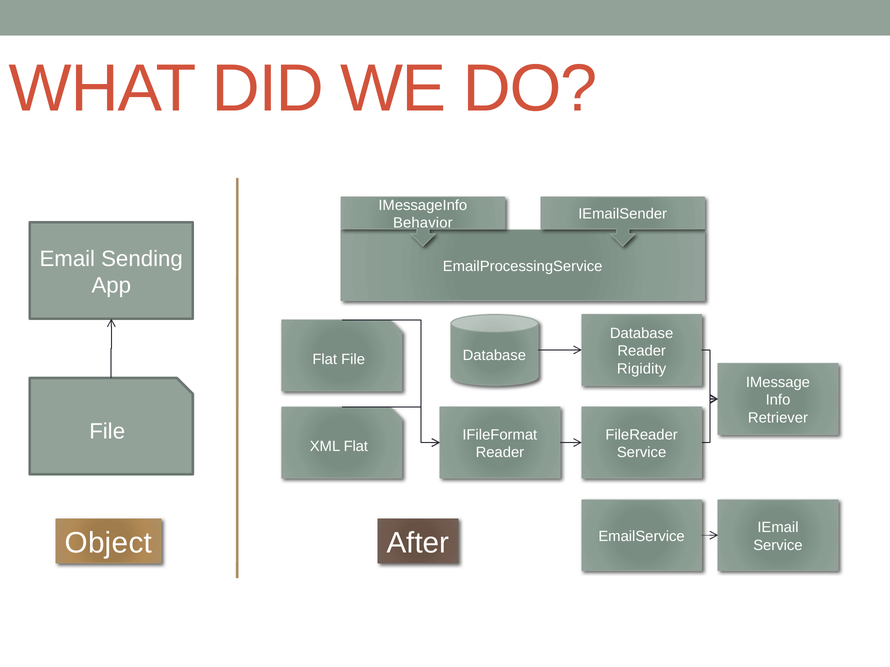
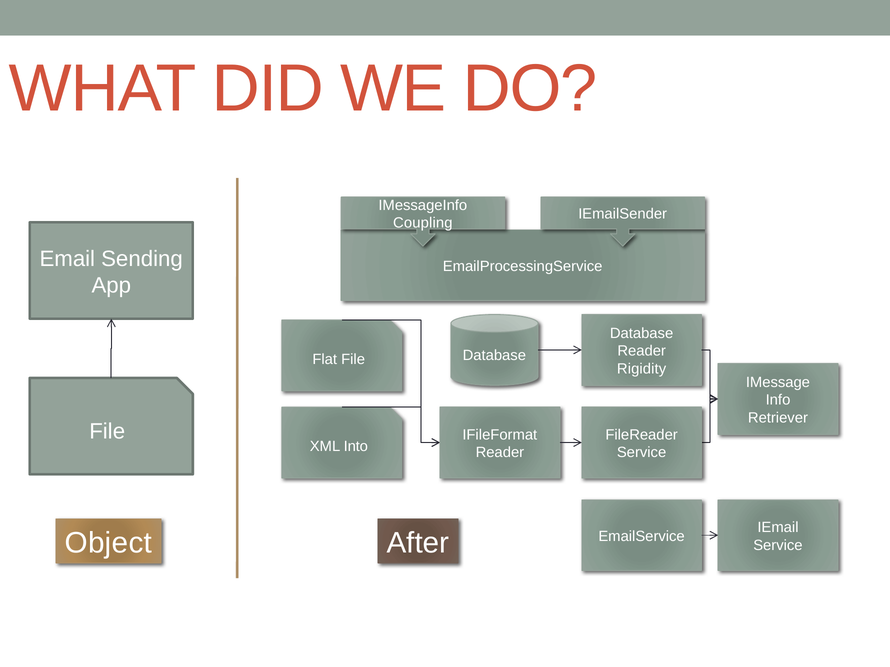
Behavior: Behavior -> Coupling (423, 223)
XML Flat: Flat -> Into (356, 447)
